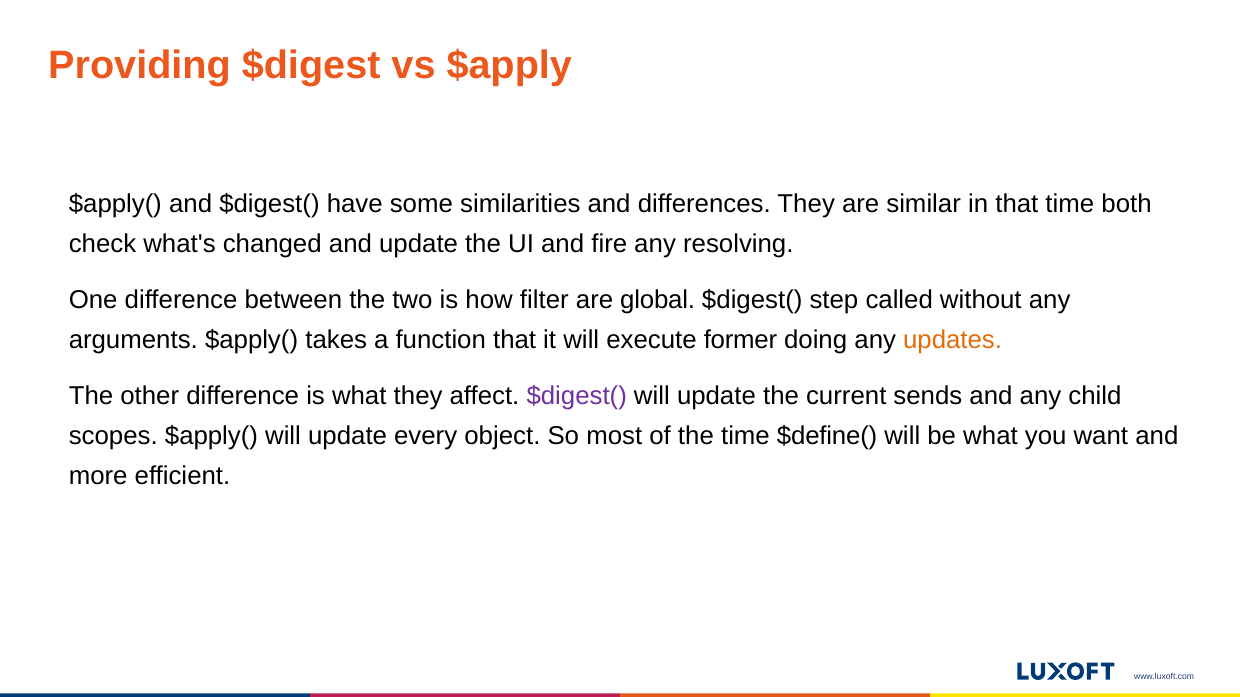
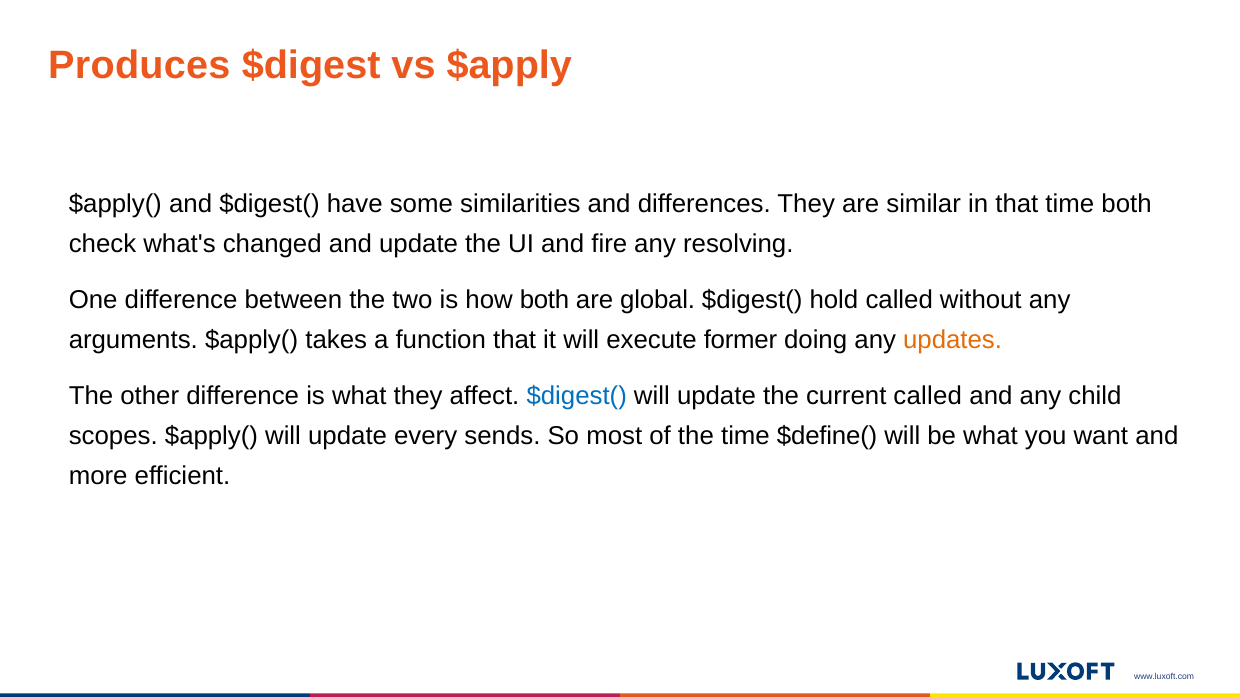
Providing: Providing -> Produces (139, 65)
how filter: filter -> both (545, 300)
step: step -> hold (834, 300)
$digest( colour: purple -> blue (577, 396)
current sends: sends -> called (928, 396)
object: object -> sends (502, 436)
